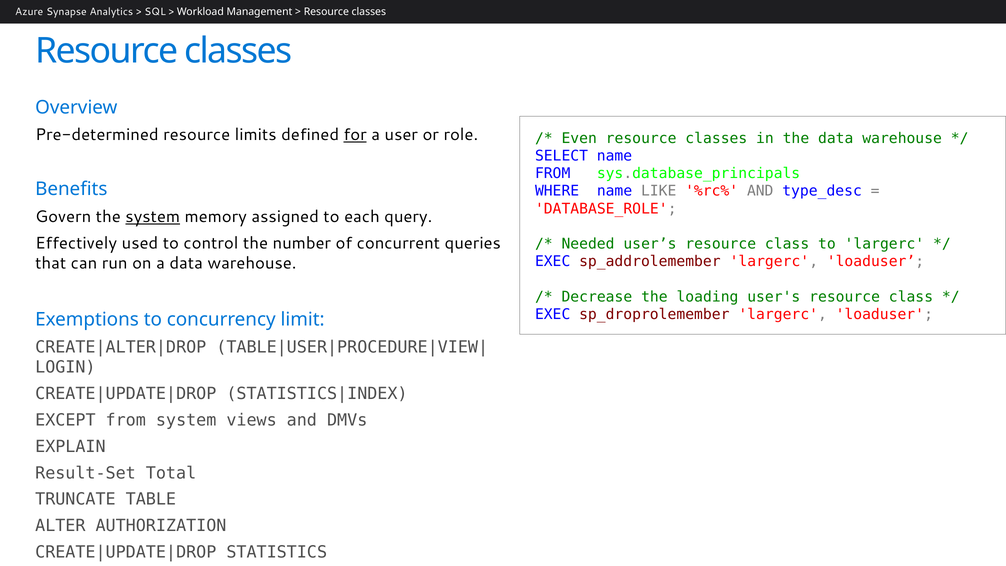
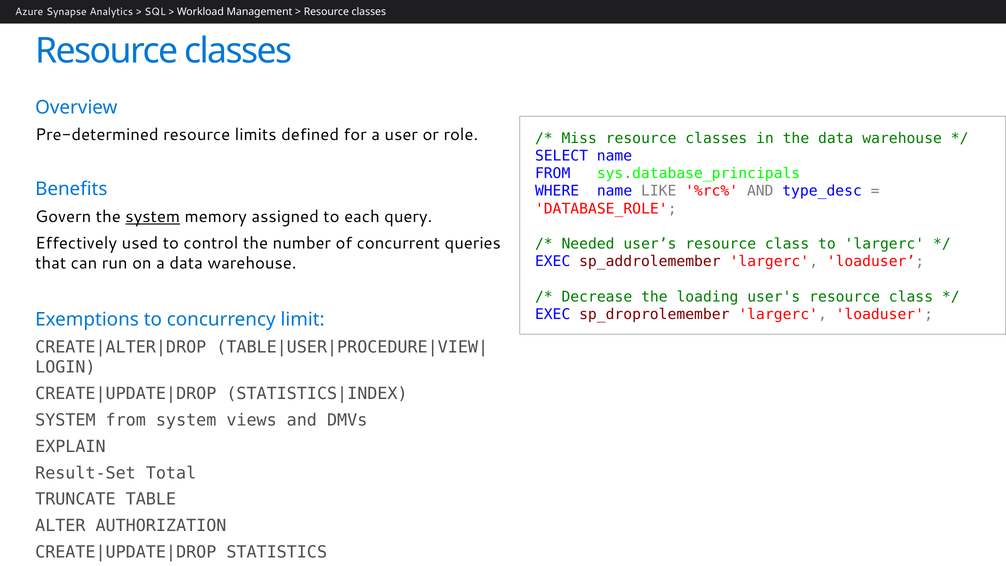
for underline: present -> none (355, 135)
Even: Even -> Miss (579, 138)
EXCEPT: EXCEPT -> SYSTEM (65, 420)
